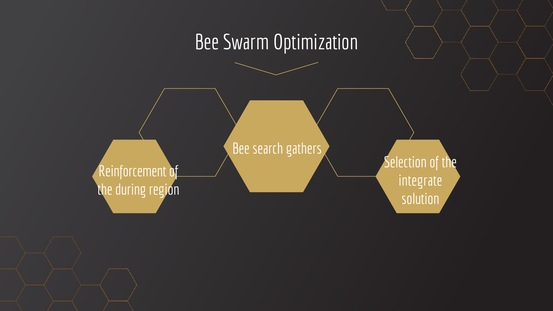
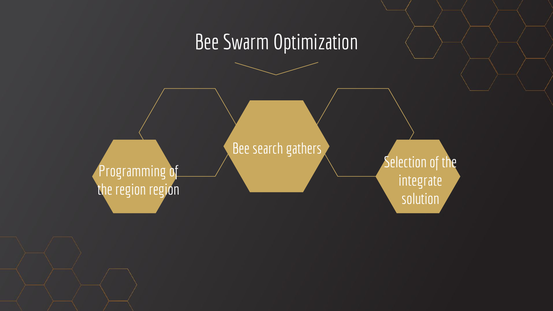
Reinforcement: Reinforcement -> Programming (132, 171)
the during: during -> region (131, 190)
